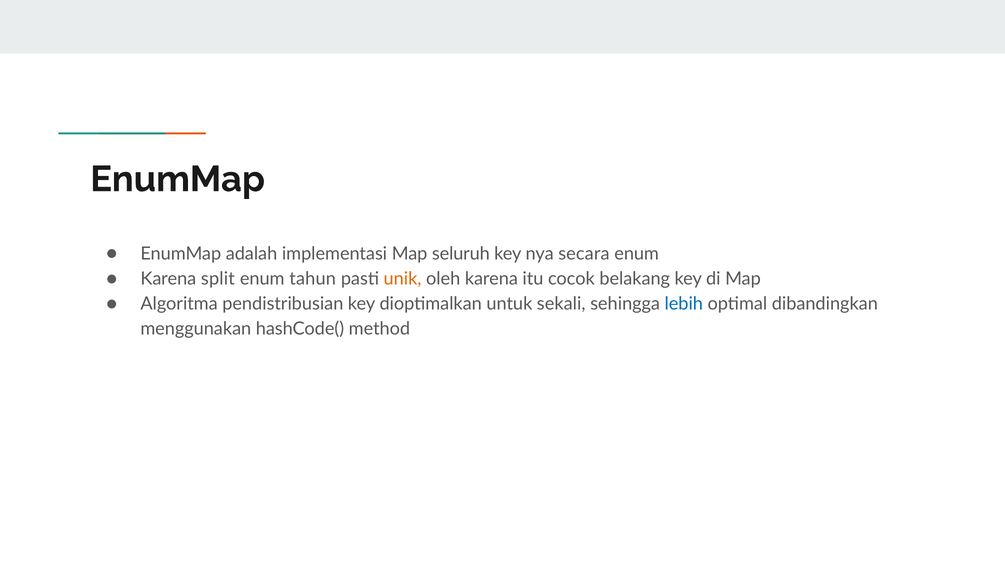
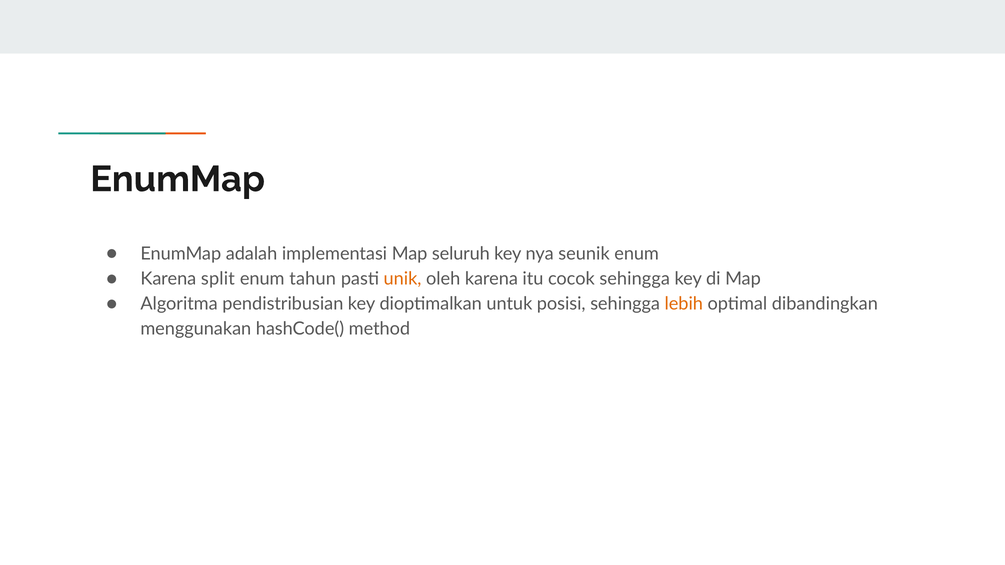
secara: secara -> seunik (584, 254)
cocok belakang: belakang -> sehingga (635, 279)
sekali: sekali -> posisi (561, 304)
lebih colour: blue -> orange (684, 304)
